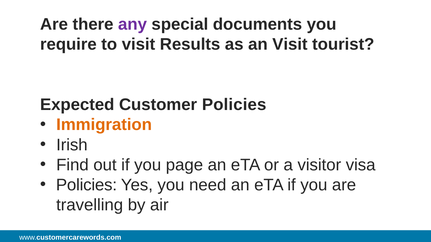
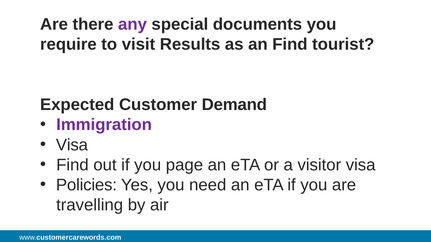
an Visit: Visit -> Find (290, 45)
Customer Policies: Policies -> Demand (234, 105)
Immigration colour: orange -> purple (104, 125)
Irish: Irish -> Visa (72, 145)
